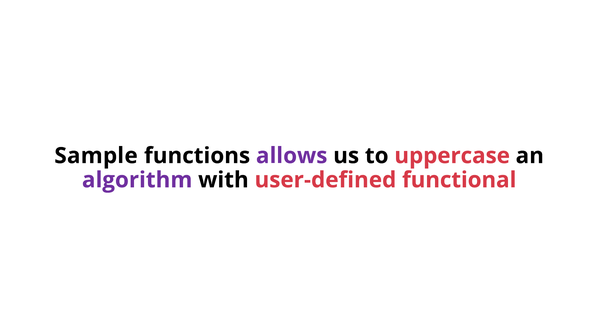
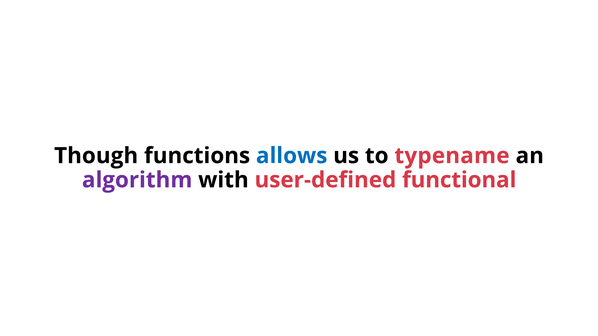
Sample: Sample -> Though (96, 156)
allows colour: purple -> blue (292, 156)
uppercase: uppercase -> typename (452, 156)
